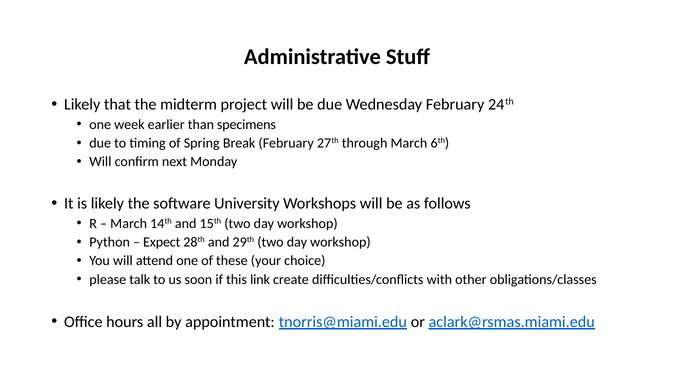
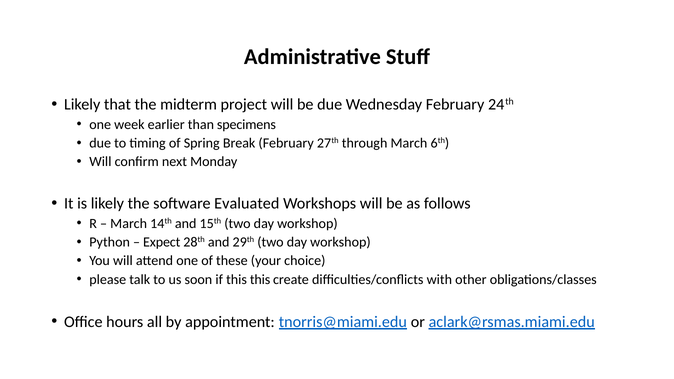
University: University -> Evaluated (247, 204)
this link: link -> this (260, 280)
